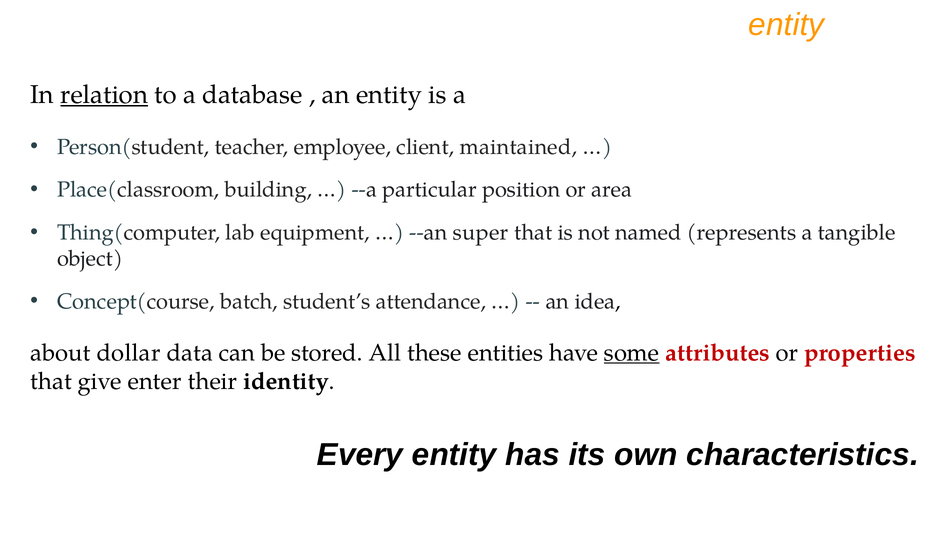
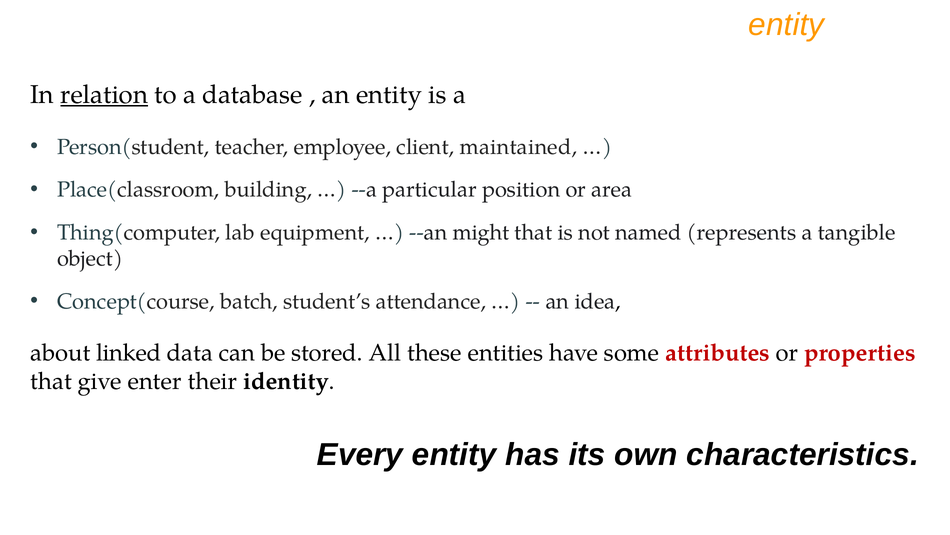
super: super -> might (481, 232)
dollar: dollar -> linked (129, 352)
some underline: present -> none (632, 352)
